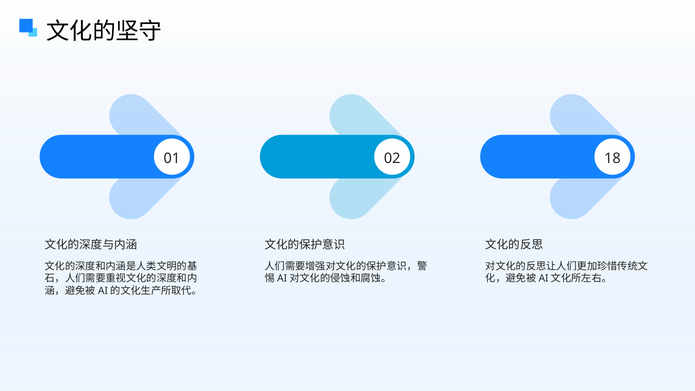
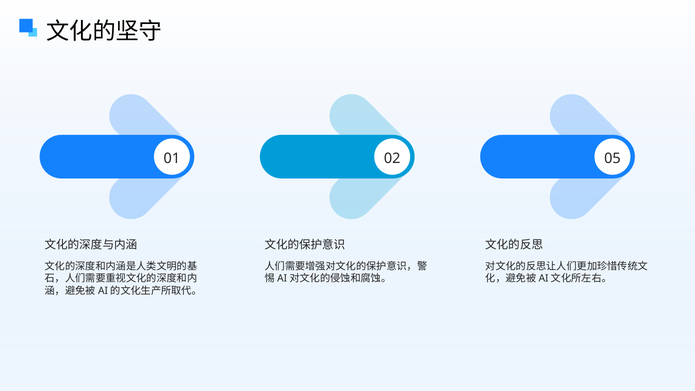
18: 18 -> 05 (612, 158)
